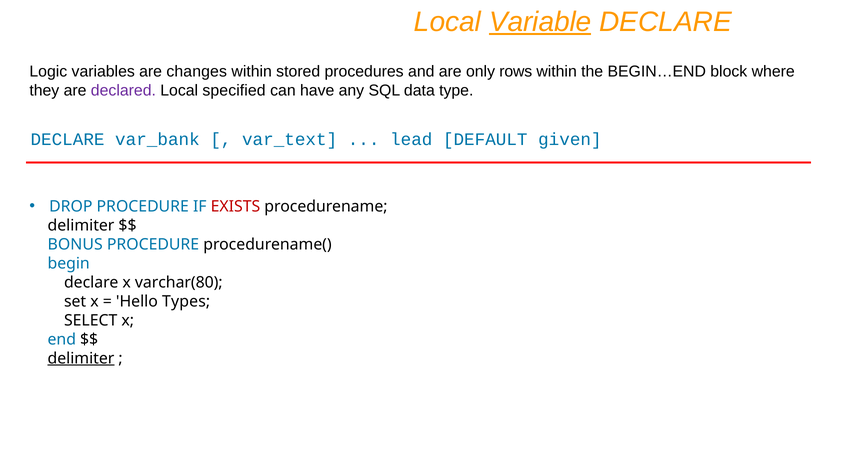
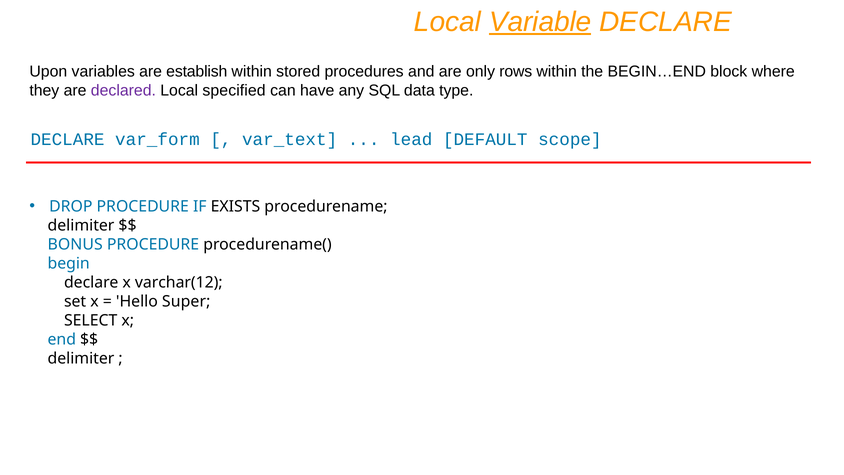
Logic: Logic -> Upon (48, 72)
changes: changes -> establish (197, 72)
var_bank: var_bank -> var_form (157, 139)
given: given -> scope (570, 139)
EXISTS colour: red -> black (235, 206)
varchar(80: varchar(80 -> varchar(12 (179, 282)
Types: Types -> Super (186, 301)
delimiter underline: present -> none (81, 358)
